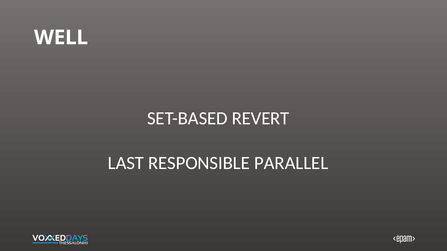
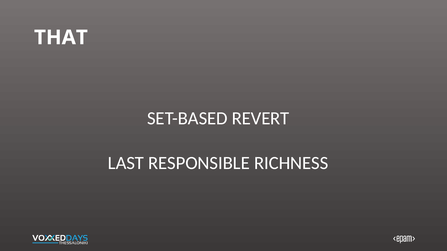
WELL: WELL -> THAT (61, 38)
PARALLEL: PARALLEL -> RICHNESS (291, 163)
